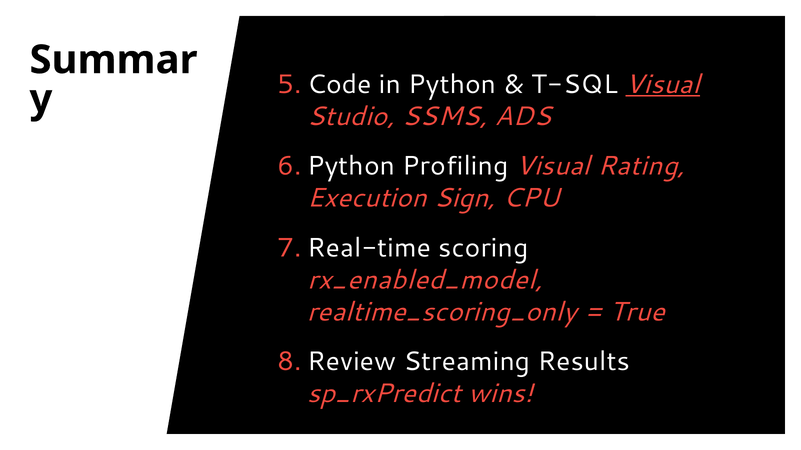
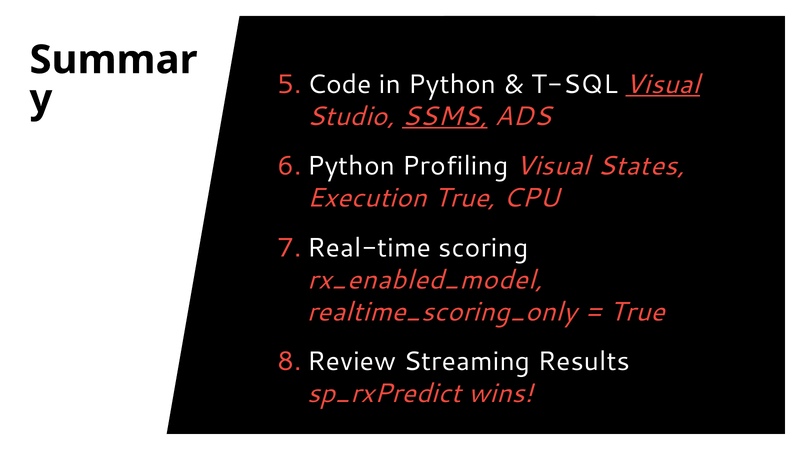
SSMS underline: none -> present (445, 117)
Rating: Rating -> States (641, 166)
Execution Sign: Sign -> True (465, 198)
